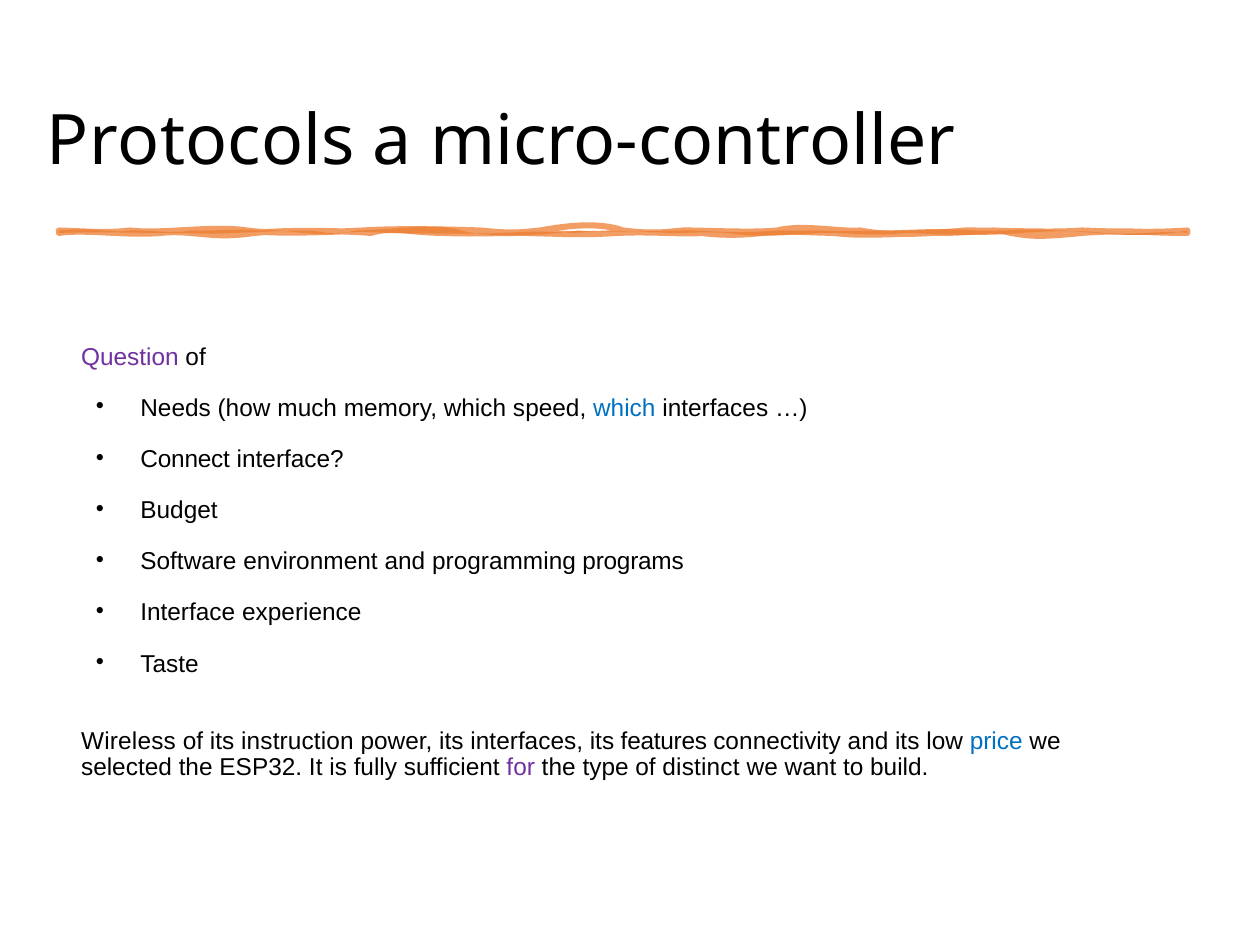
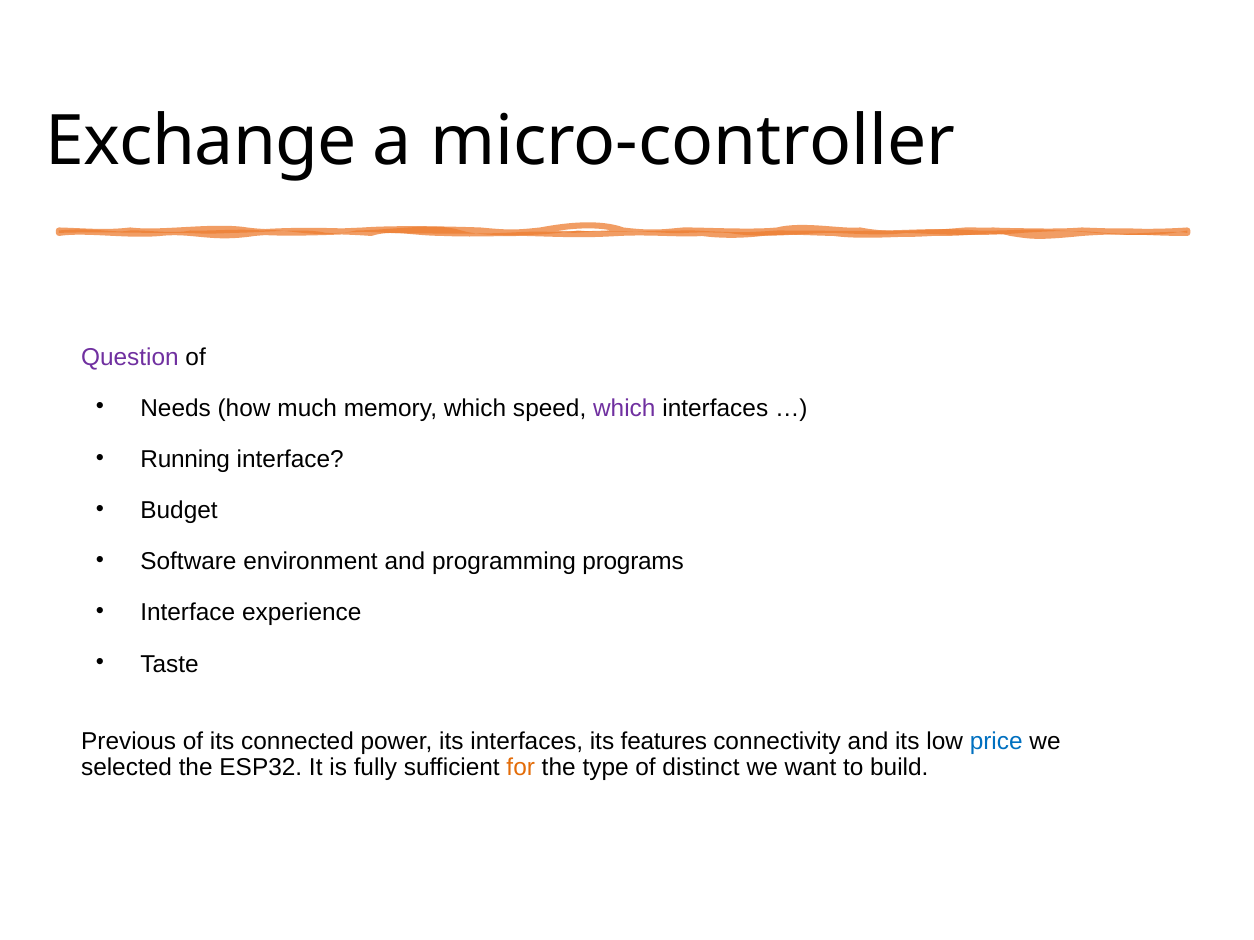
Protocols: Protocols -> Exchange (201, 142)
which colour: blue -> purple (624, 409)
Connect: Connect -> Running (185, 460)
Wireless: Wireless -> Previous (129, 742)
instruction: instruction -> connected (297, 742)
for colour: purple -> orange (521, 768)
